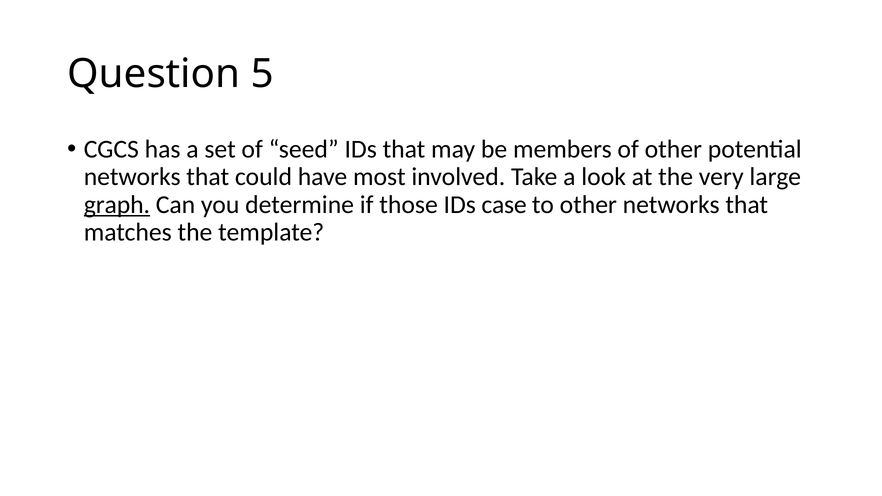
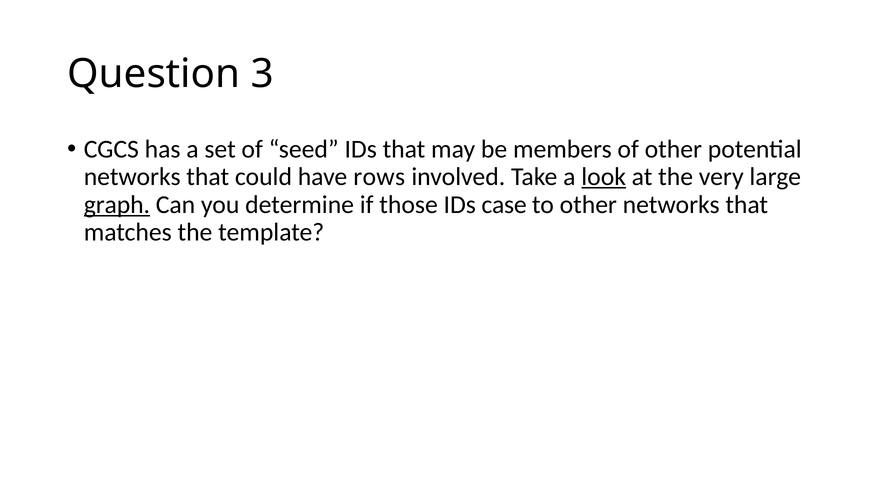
5: 5 -> 3 (262, 74)
most: most -> rows (379, 177)
look underline: none -> present (604, 177)
